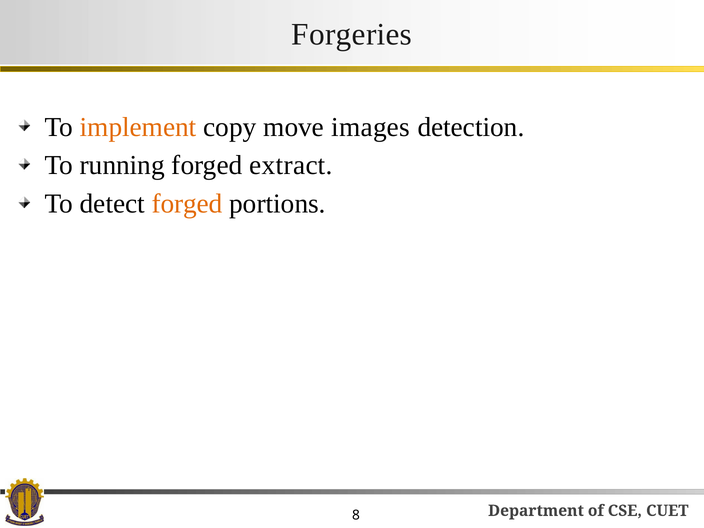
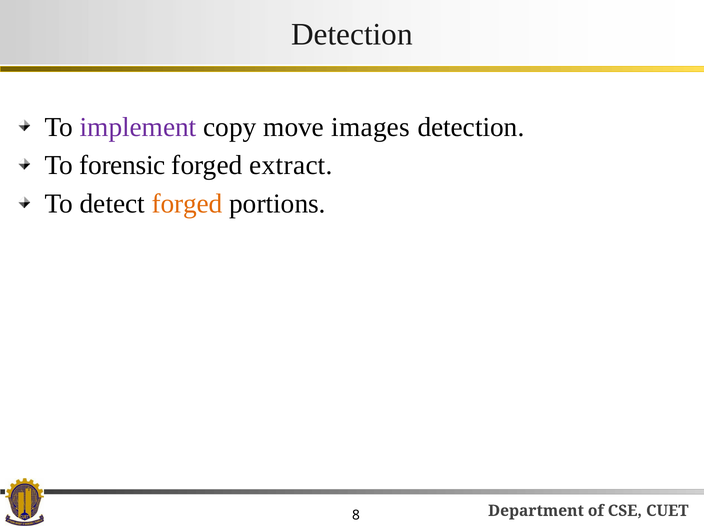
Forgeries: Forgeries -> Detection (352, 34)
implement colour: orange -> purple (138, 127)
running: running -> forensic (122, 165)
